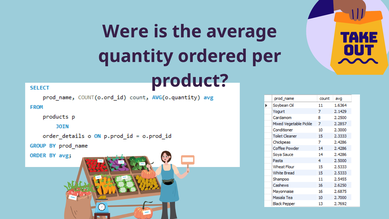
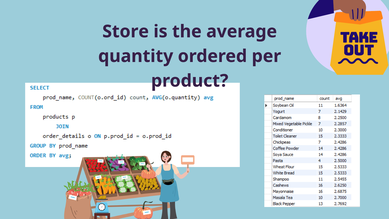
Were: Were -> Store (126, 31)
